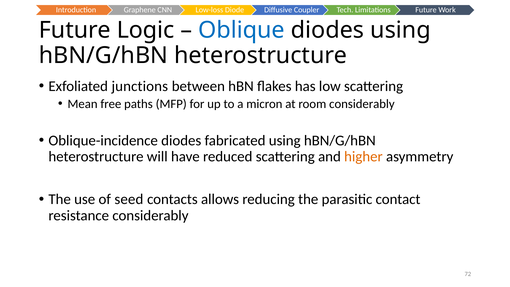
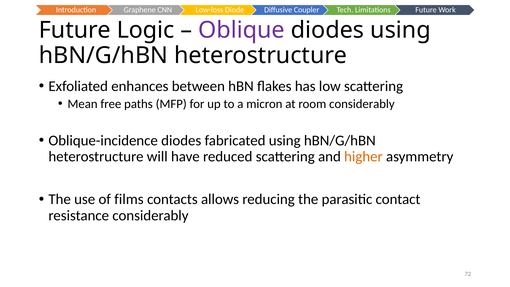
Oblique colour: blue -> purple (241, 30)
junctions: junctions -> enhances (140, 86)
seed: seed -> films (129, 199)
